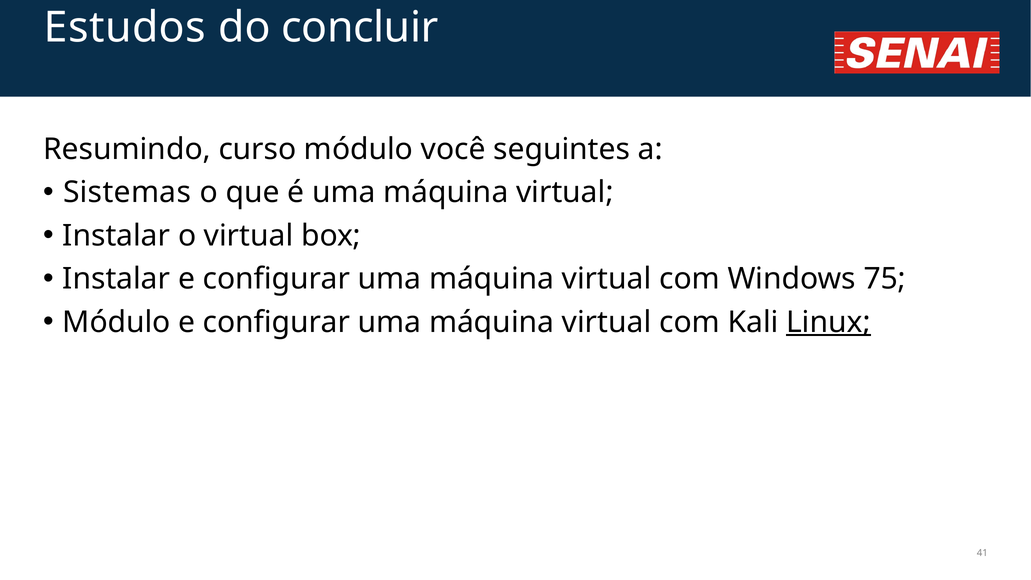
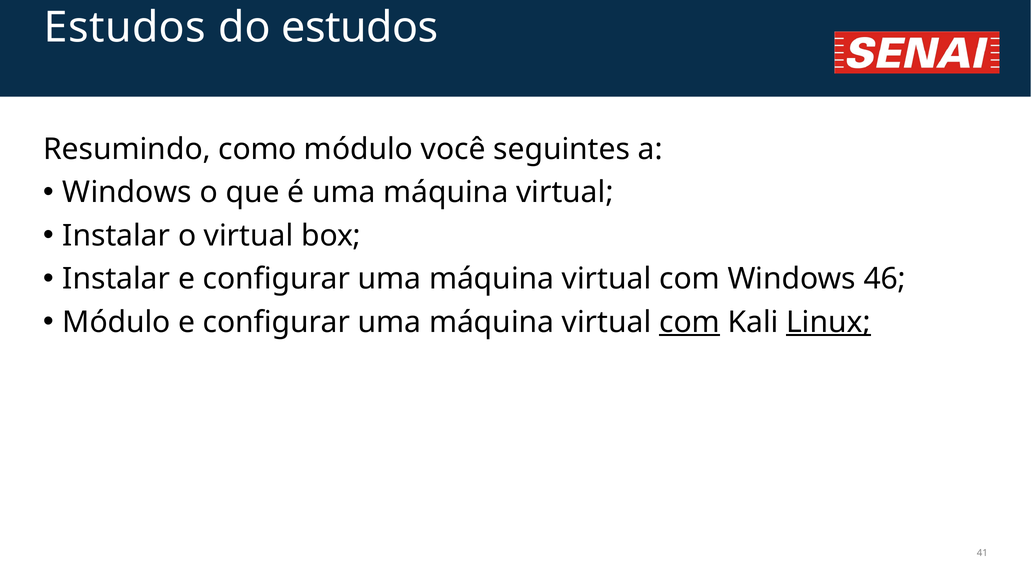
do concluir: concluir -> estudos (360, 27)
curso: curso -> como (258, 149)
Sistemas: Sistemas -> Windows (127, 192)
75: 75 -> 46 (885, 279)
com underline: none -> present (689, 322)
